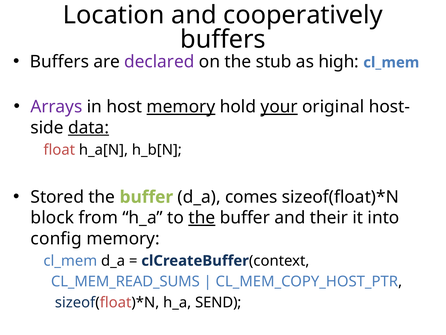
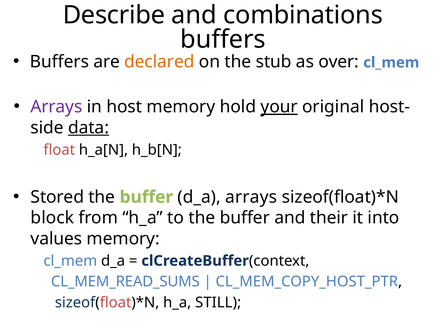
Location: Location -> Describe (114, 15)
cooperatively: cooperatively -> combinations (303, 15)
declared colour: purple -> orange (159, 62)
high: high -> over (339, 62)
memory underline: present -> none (181, 107)
d_a comes: comes -> arrays (251, 197)
the underline: present -> none (202, 218)
config: config -> values (56, 238)
SEND: SEND -> STILL (218, 302)
